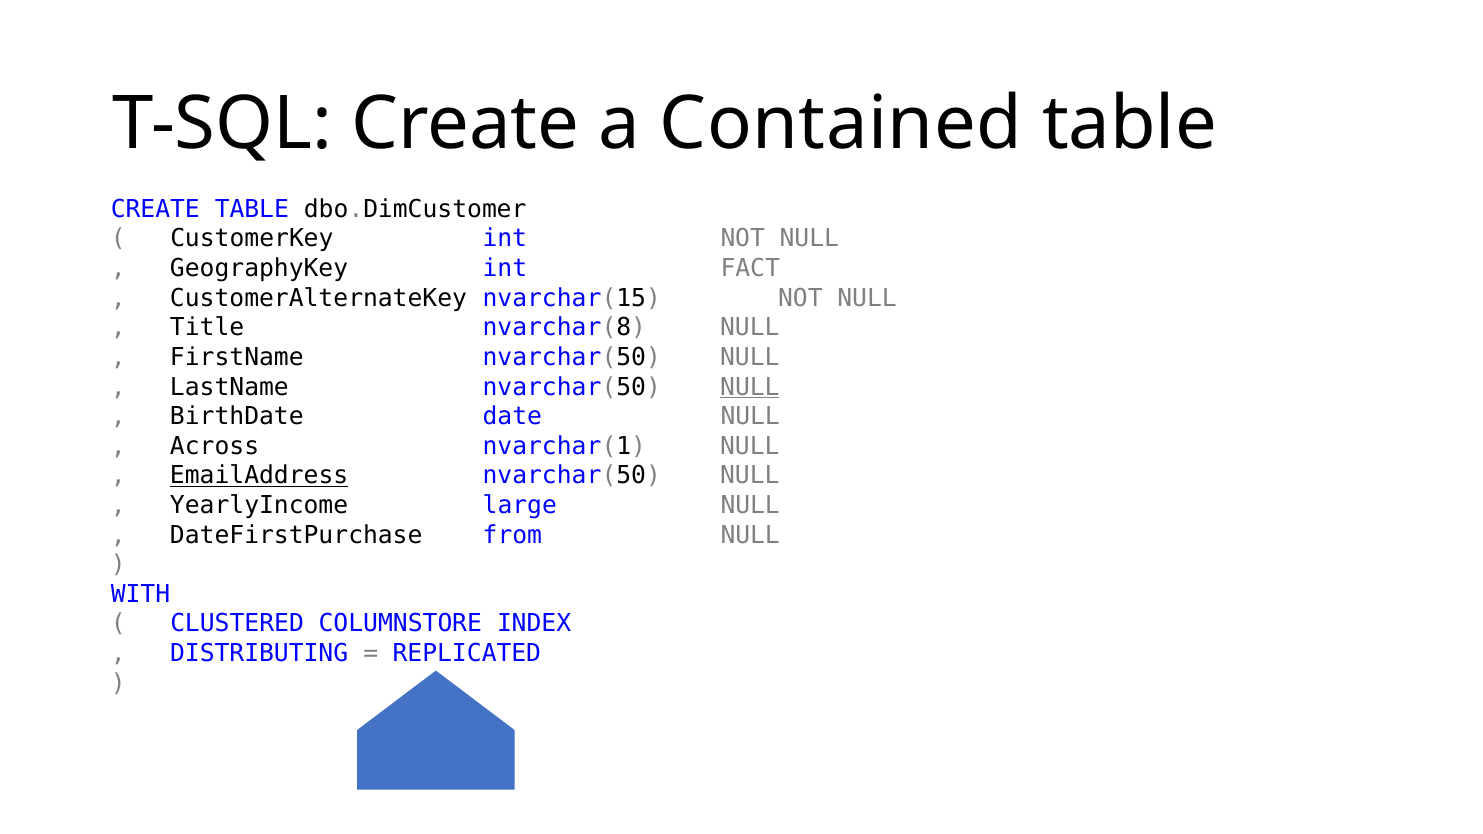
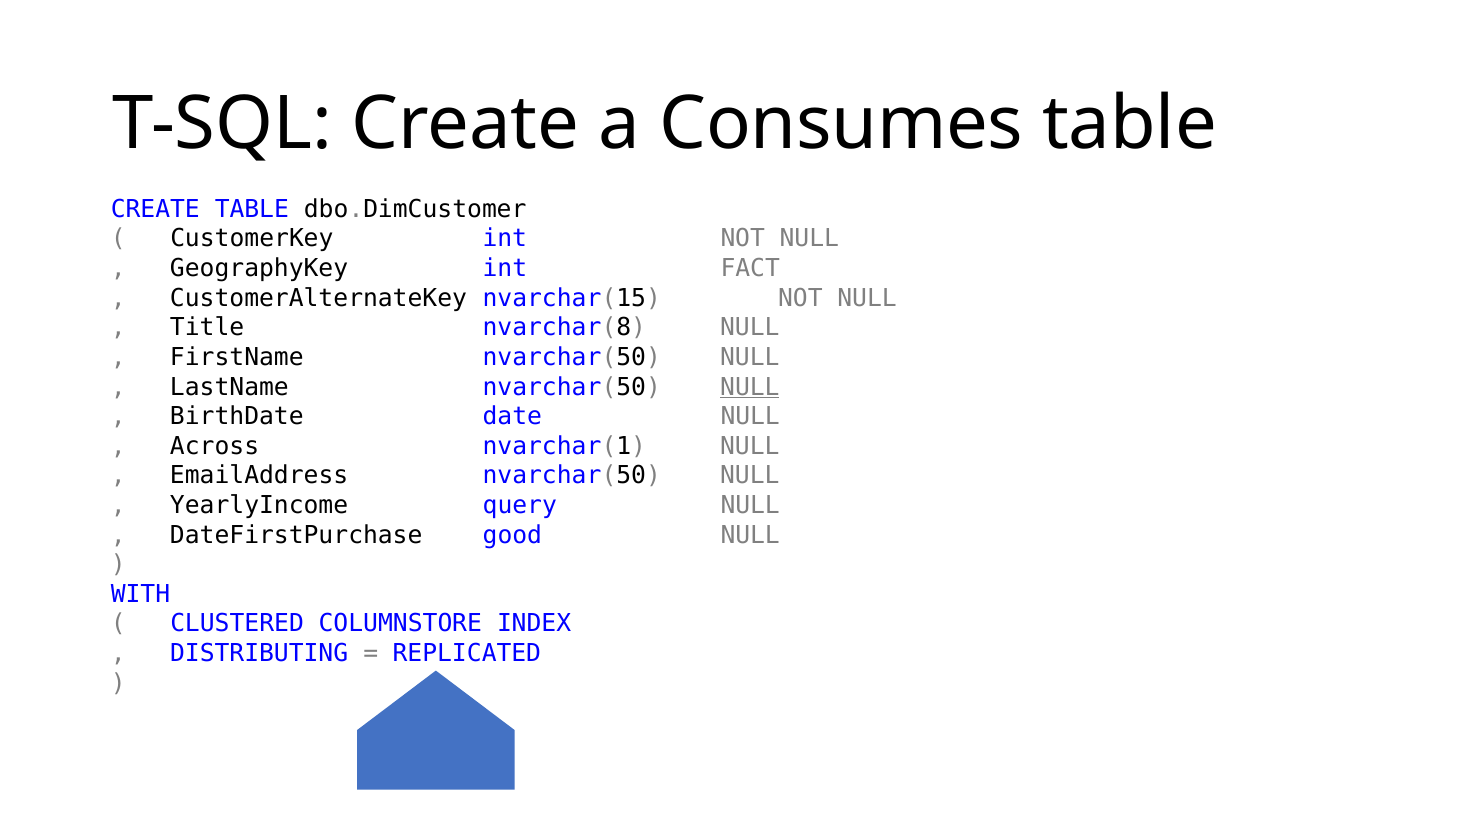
Contained: Contained -> Consumes (841, 124)
EmailAddress underline: present -> none (259, 476)
large: large -> query (520, 505)
from: from -> good (512, 535)
